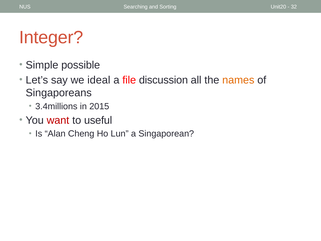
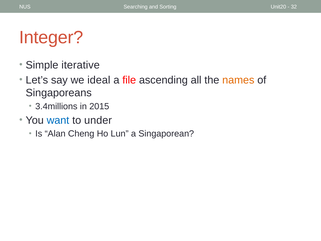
possible: possible -> iterative (81, 65)
discussion: discussion -> ascending (163, 80)
want colour: red -> blue (58, 120)
useful: useful -> under (98, 120)
